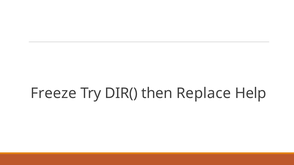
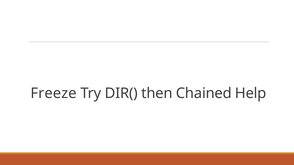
Replace: Replace -> Chained (204, 93)
